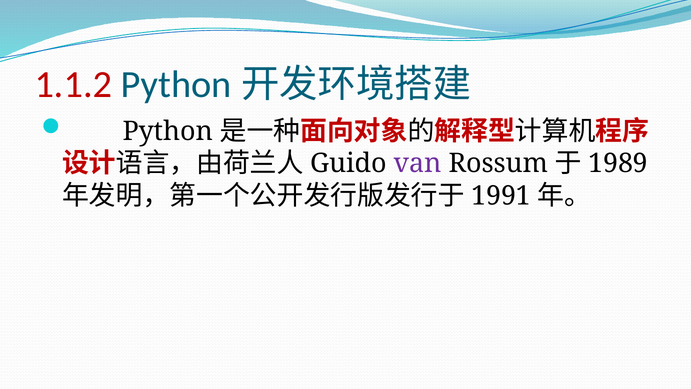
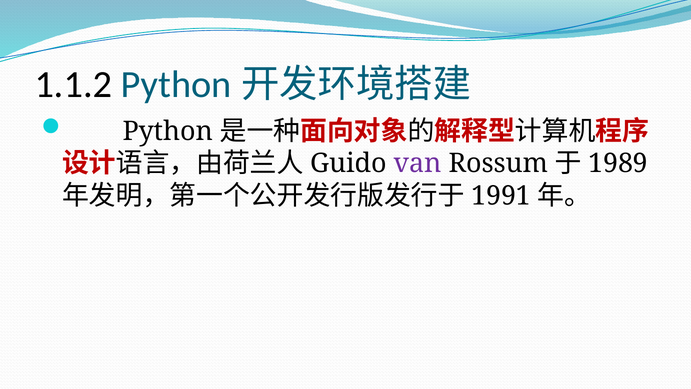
1.1.2 colour: red -> black (73, 84)
